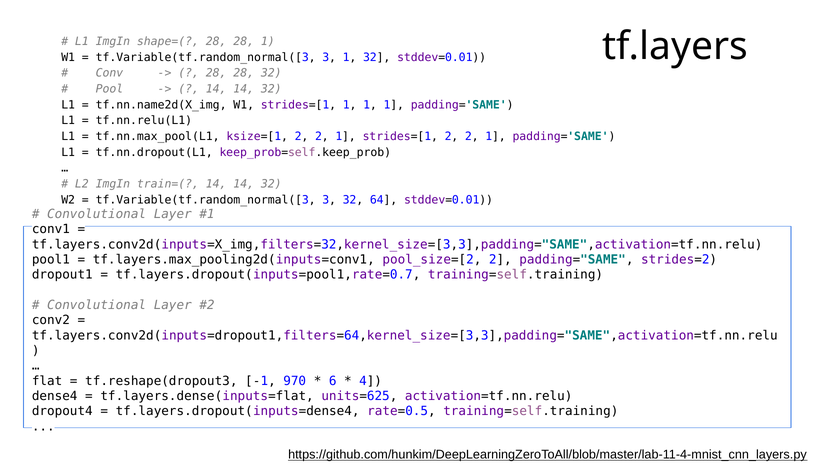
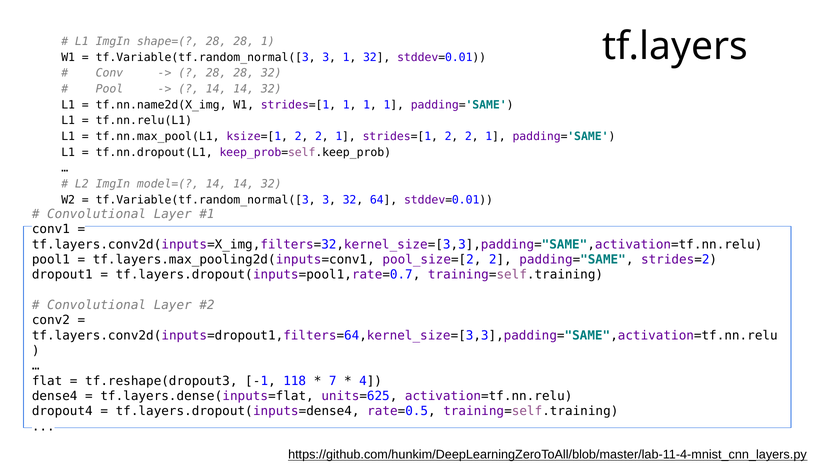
train=(: train=( -> model=( (168, 184)
970: 970 -> 118 (295, 381)
6: 6 -> 7 (333, 381)
